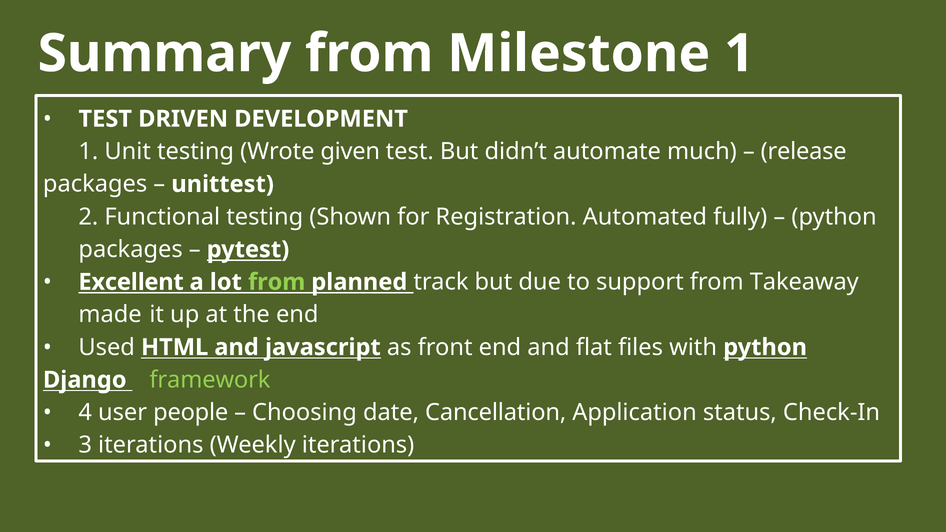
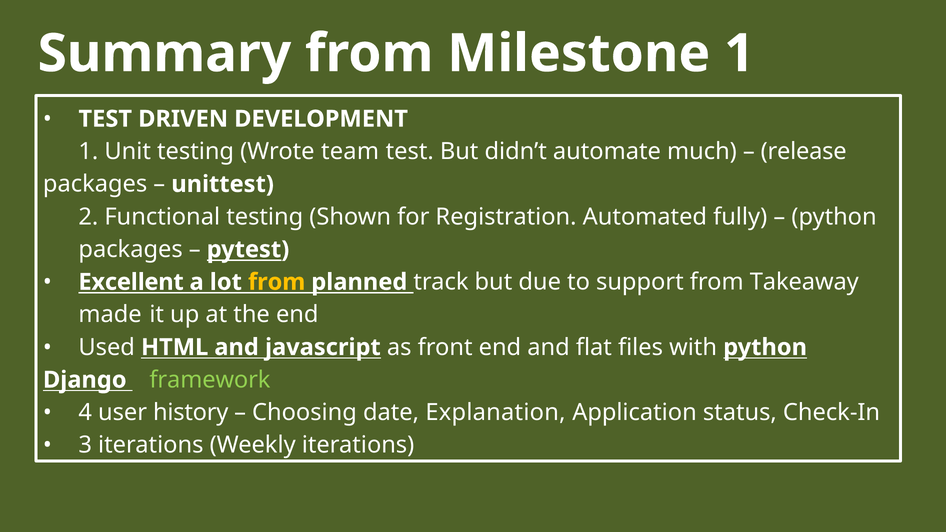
given: given -> team (350, 152)
from colour: light green -> yellow (277, 282)
people: people -> history (191, 413)
Cancellation: Cancellation -> Explanation (495, 413)
